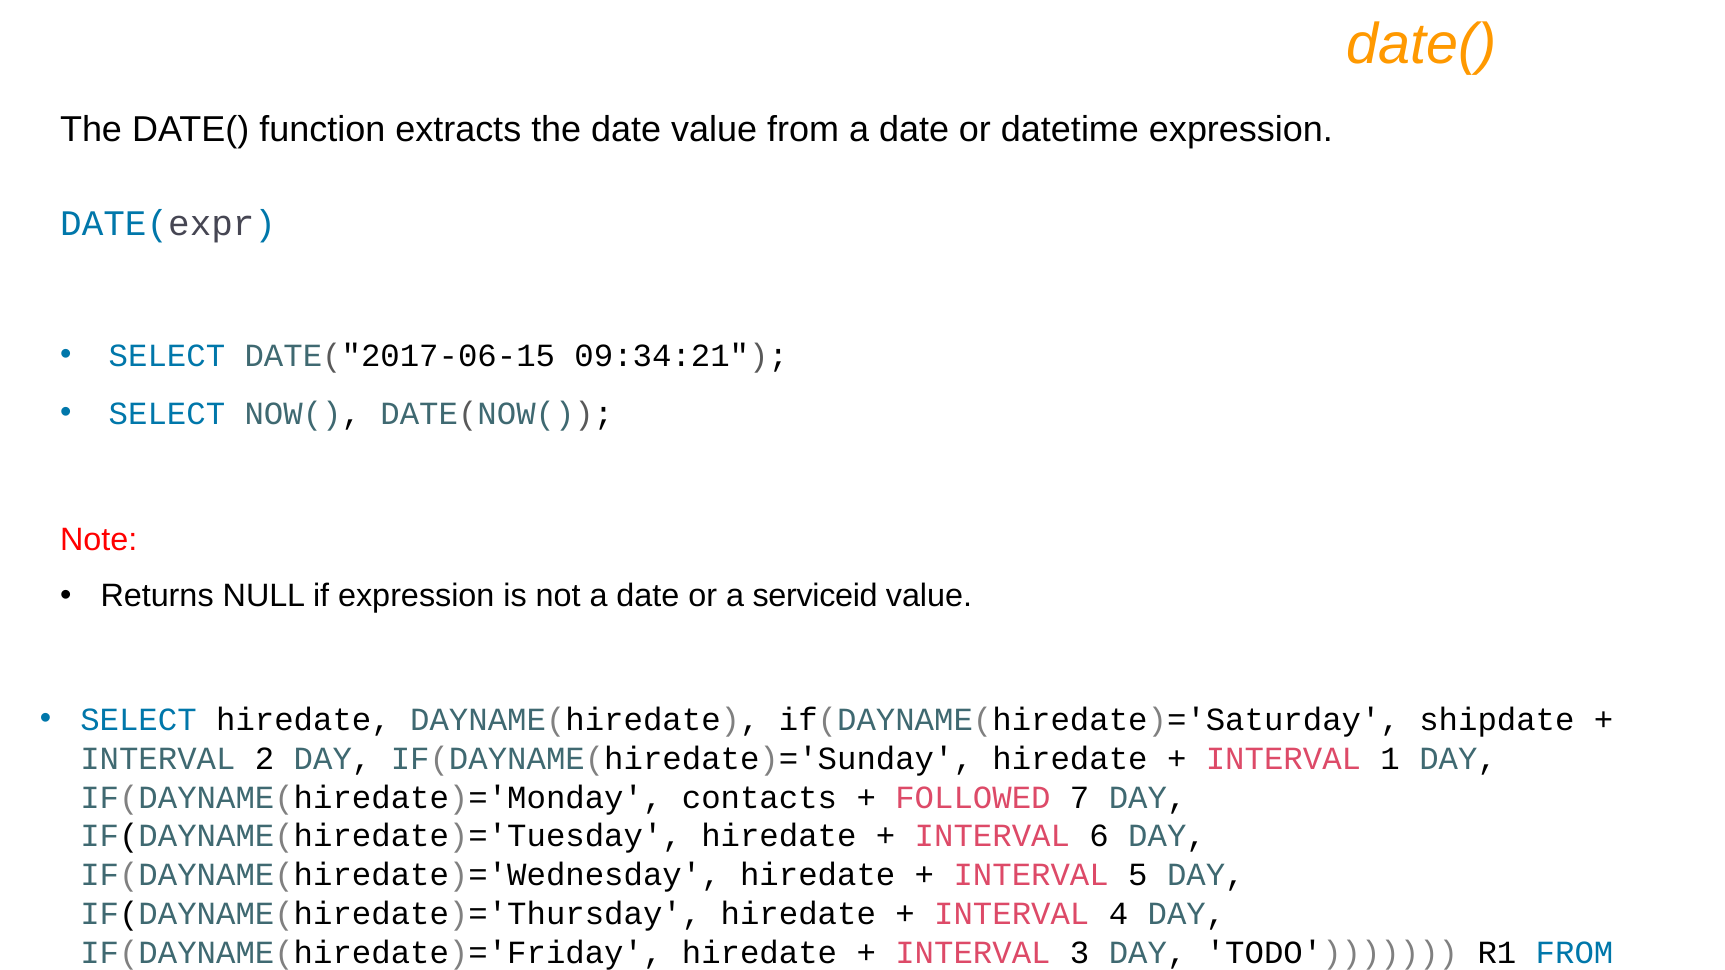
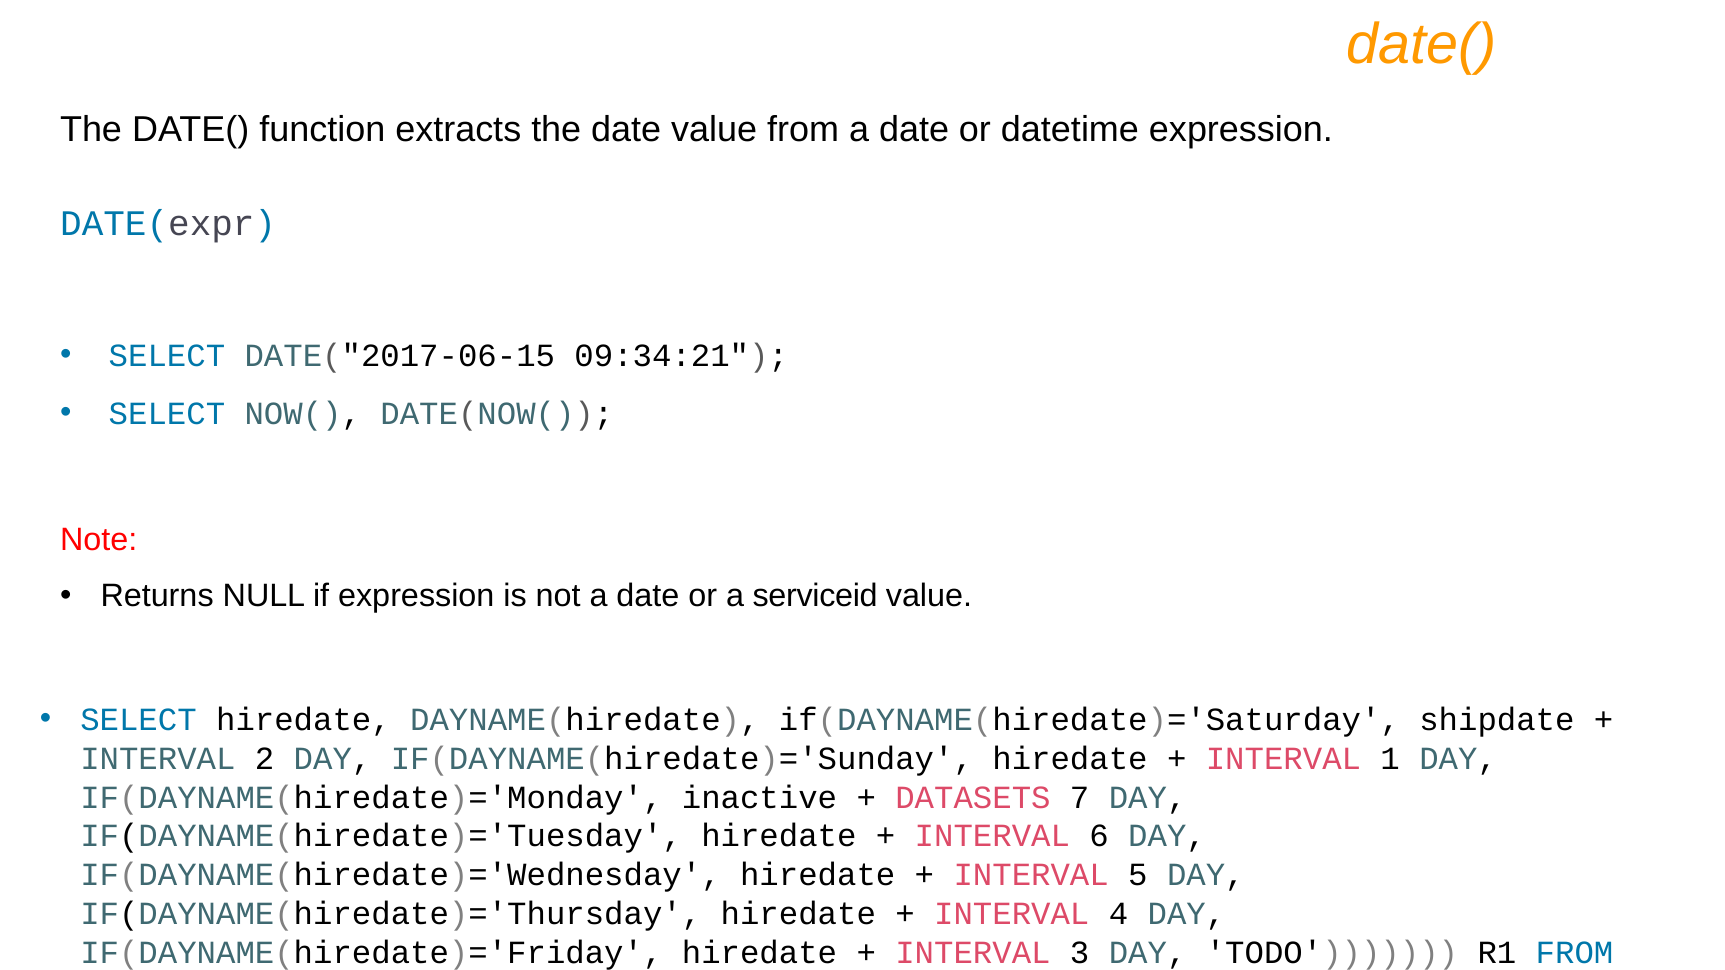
contacts: contacts -> inactive (759, 798)
FOLLOWED: FOLLOWED -> DATASETS (973, 798)
